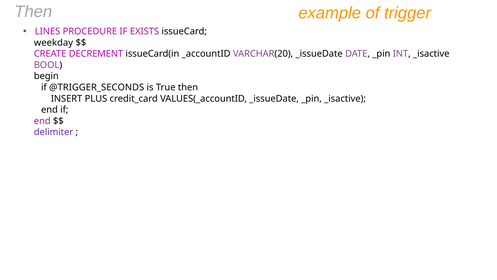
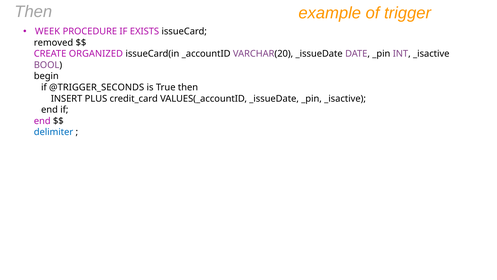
LINES: LINES -> WEEK (48, 31)
weekday: weekday -> removed (54, 43)
DECREMENT: DECREMENT -> ORGANIZED (96, 54)
delimiter colour: purple -> blue (54, 132)
